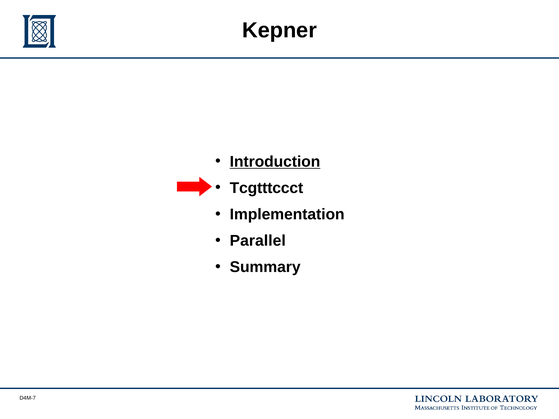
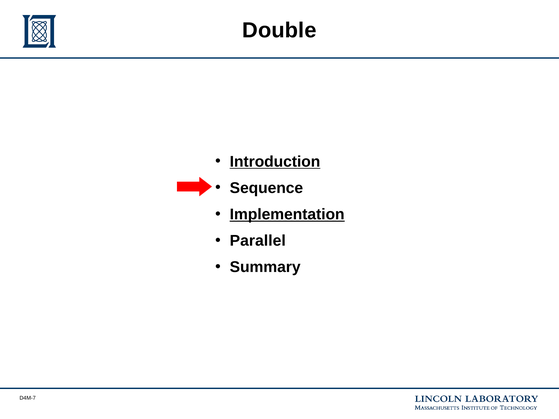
Kepner: Kepner -> Double (279, 30)
Tcgtttccct: Tcgtttccct -> Sequence (266, 188)
Implementation underline: none -> present (287, 215)
